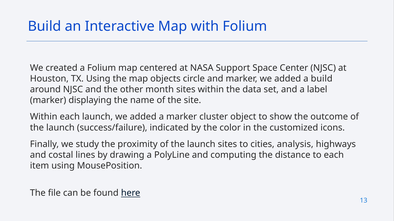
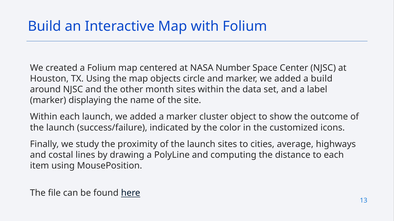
Support: Support -> Number (233, 68)
analysis: analysis -> average (295, 144)
